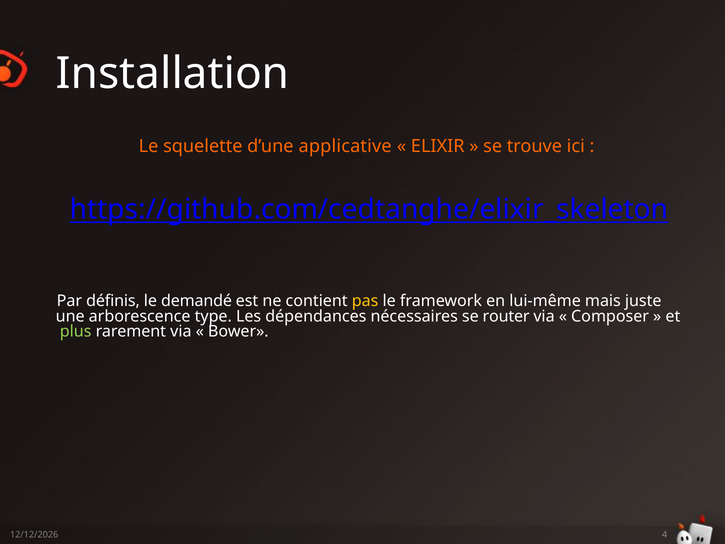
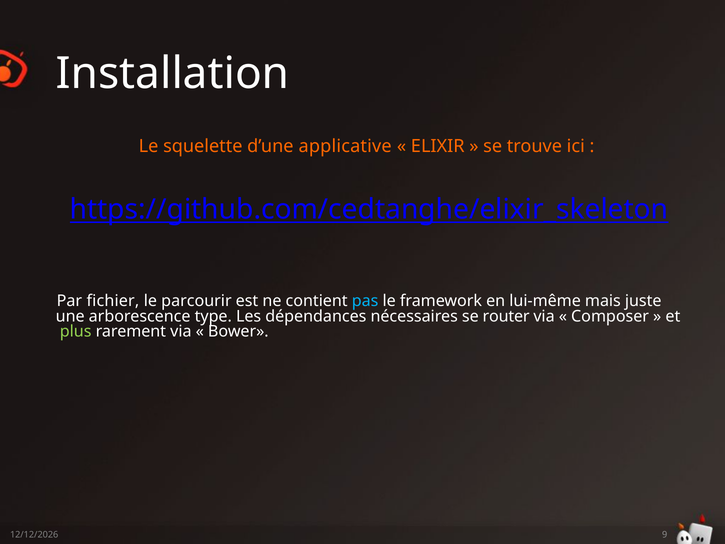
définis: définis -> fichier (113, 301)
demandé: demandé -> parcourir (196, 301)
pas colour: yellow -> light blue (365, 301)
4: 4 -> 9 (665, 535)
